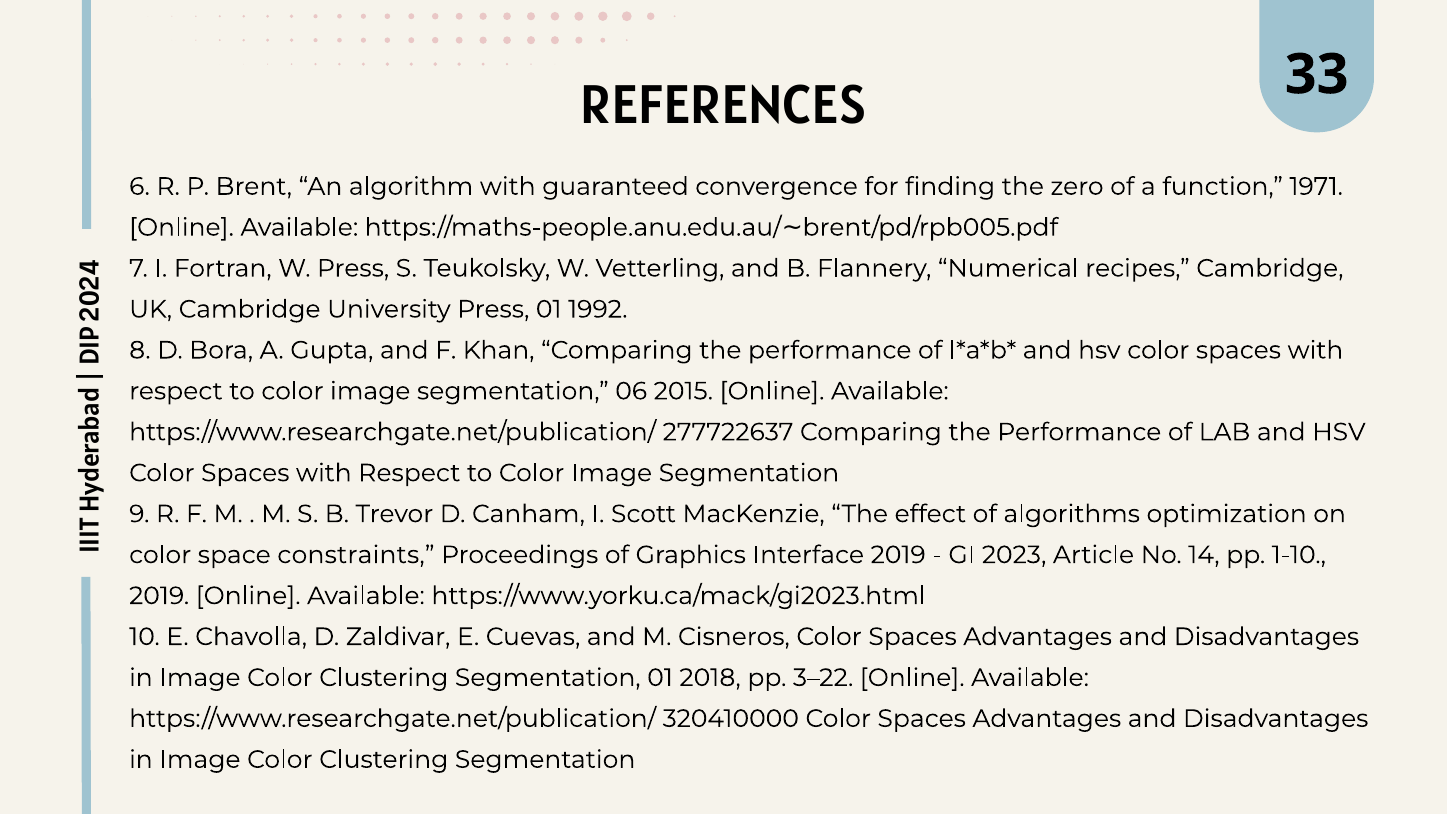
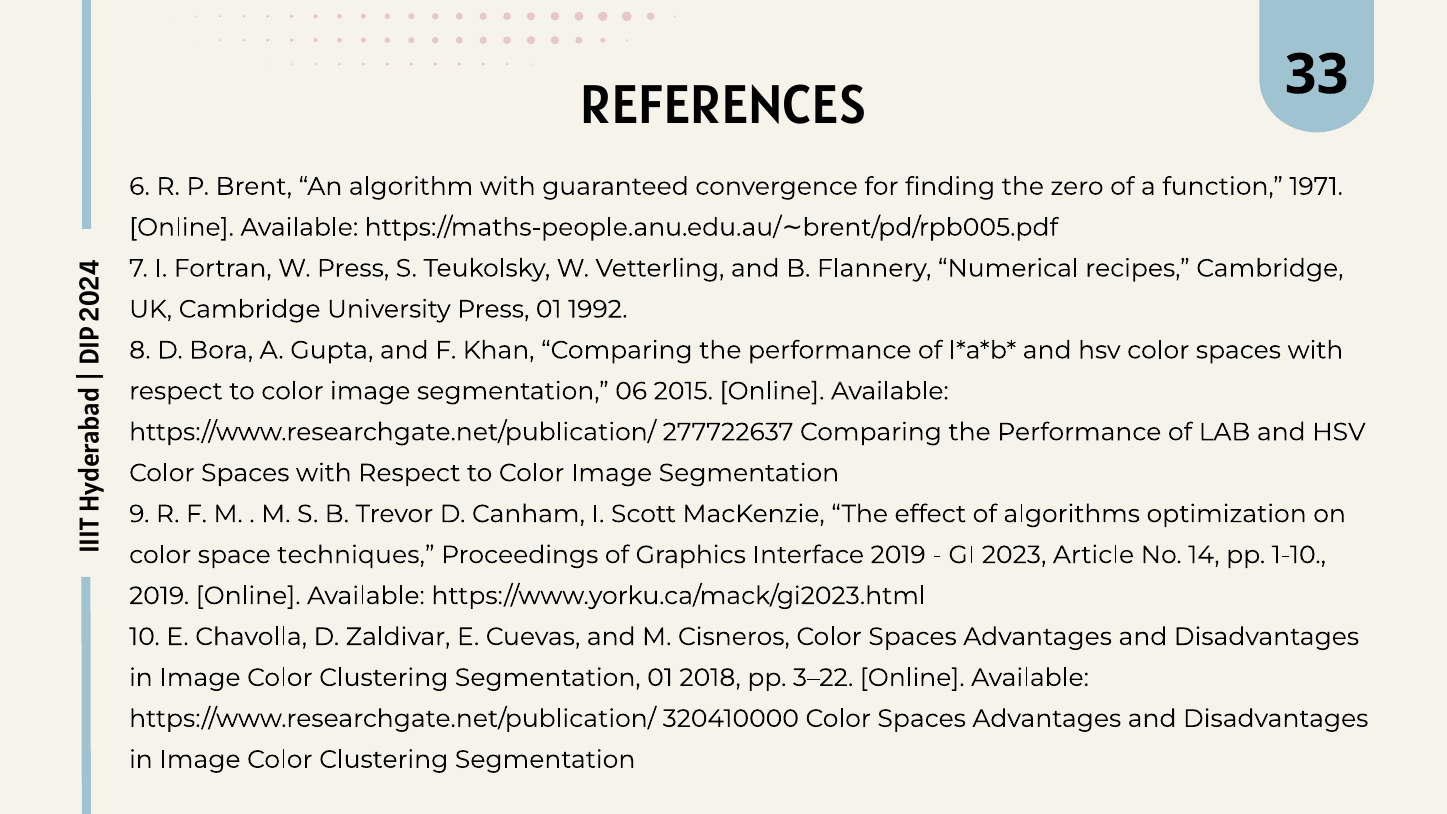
constraints: constraints -> techniques (356, 555)
